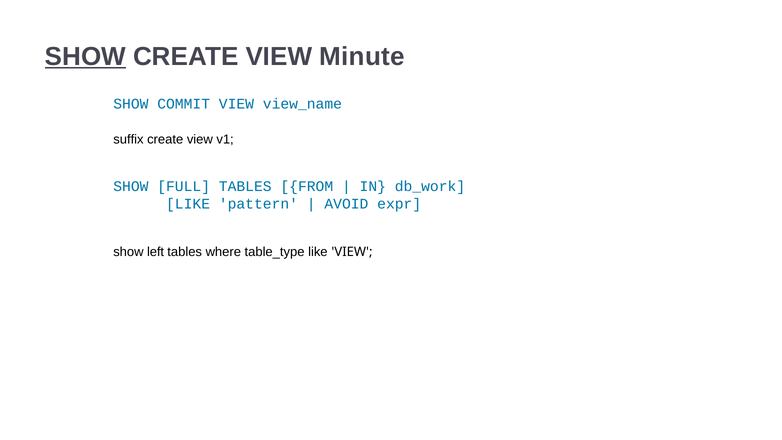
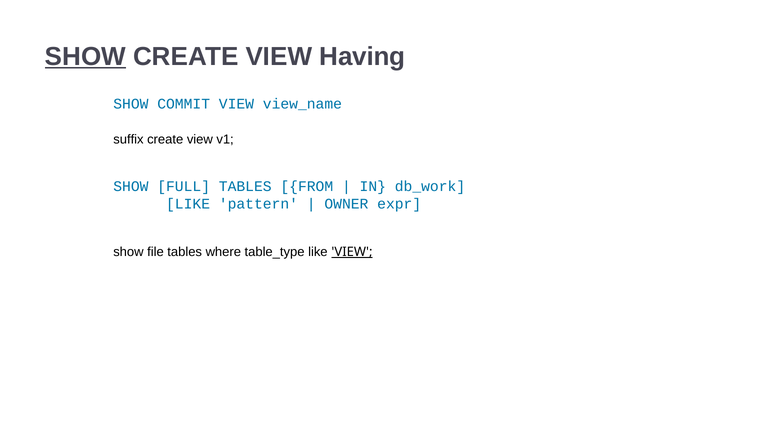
Minute: Minute -> Having (362, 57)
AVOID: AVOID -> OWNER (346, 204)
left: left -> file (155, 252)
VIEW underline: none -> present (352, 252)
